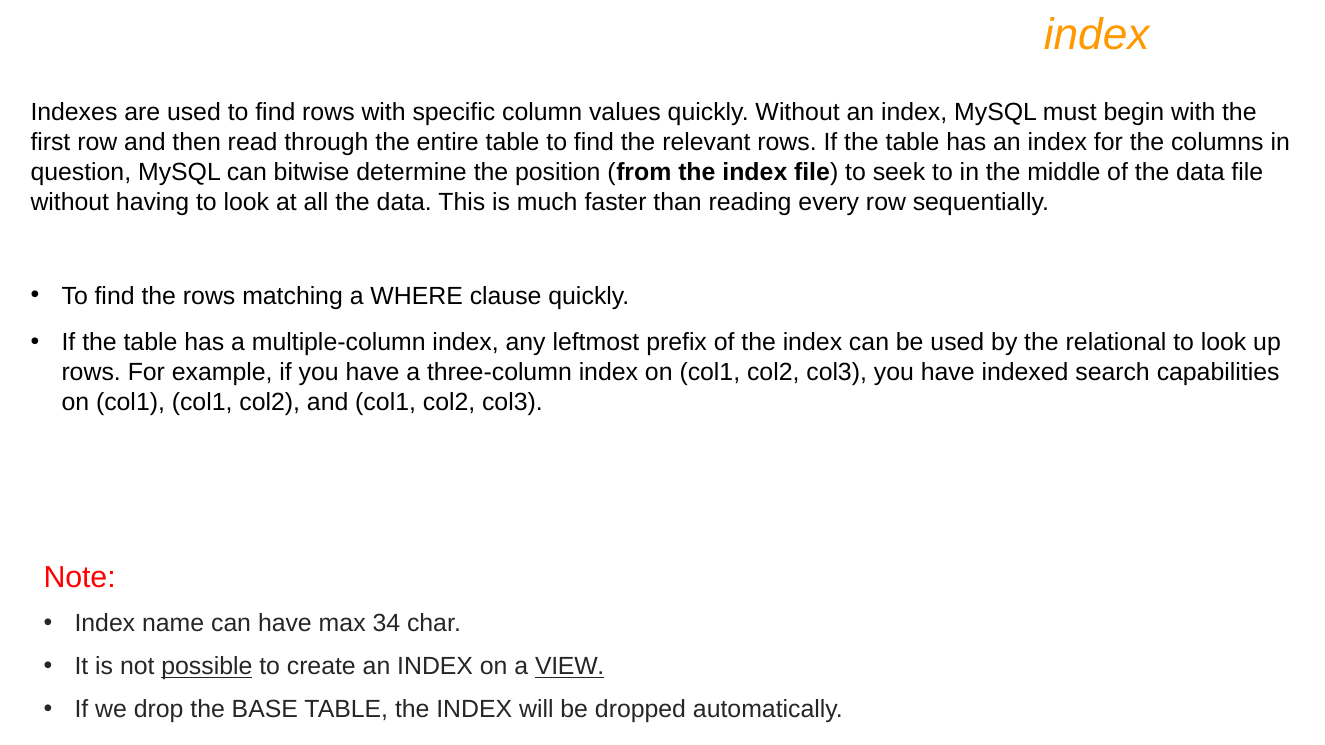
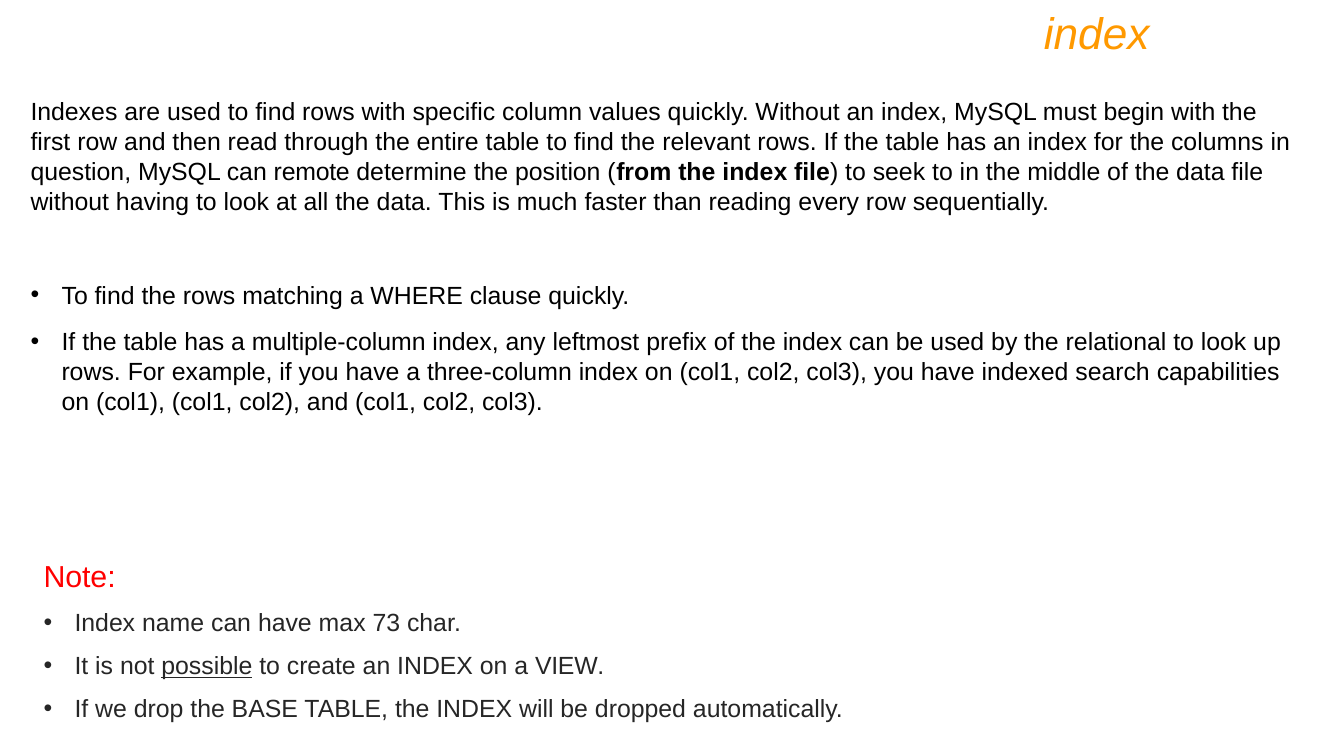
bitwise: bitwise -> remote (312, 172)
34: 34 -> 73 (386, 624)
VIEW underline: present -> none (570, 667)
